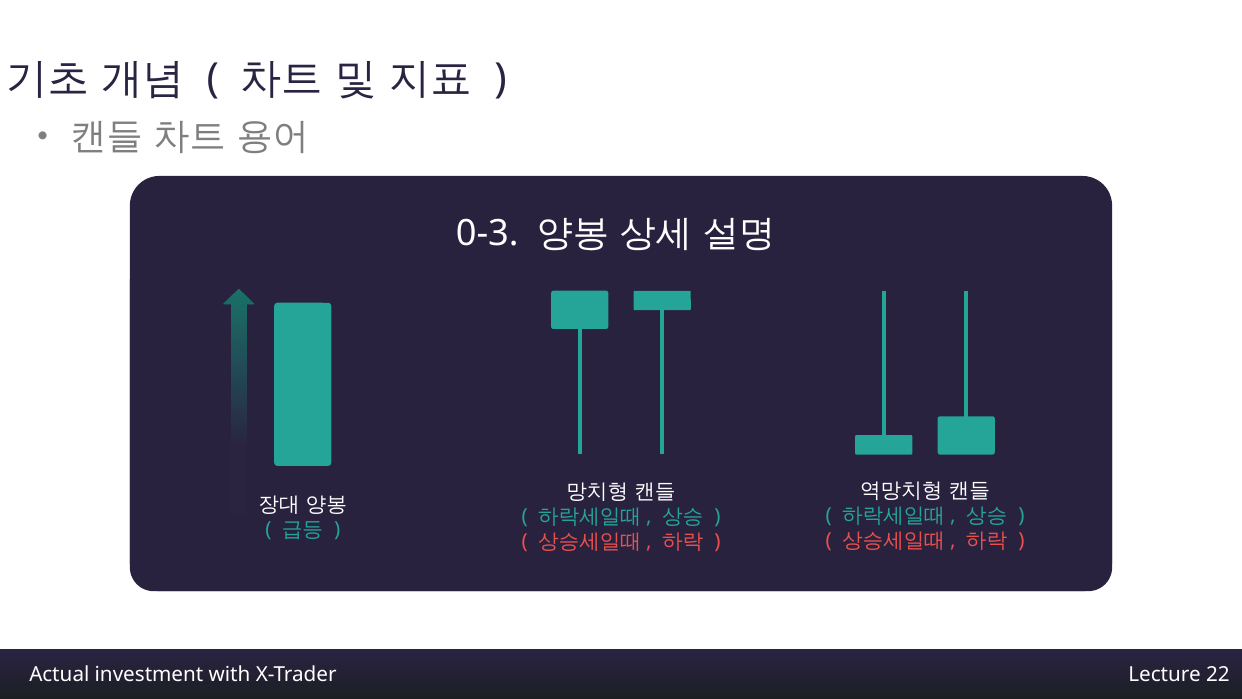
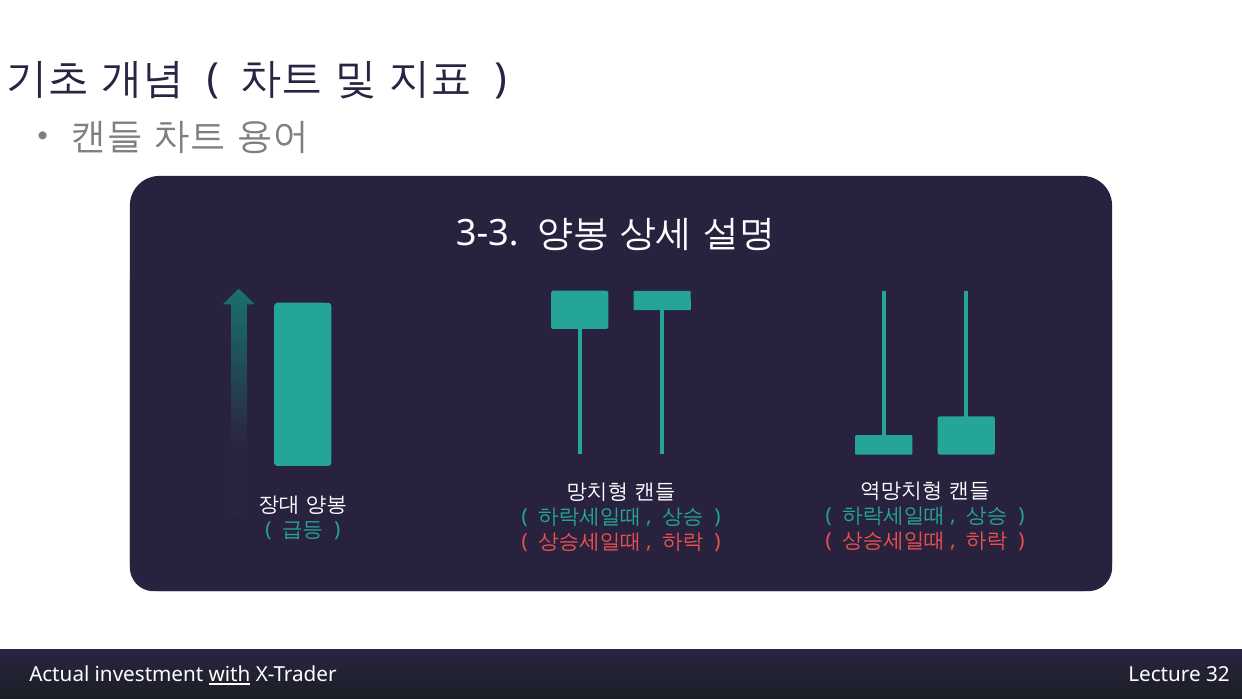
0-3: 0-3 -> 3-3 (487, 233)
with underline: none -> present (230, 675)
22: 22 -> 32 (1218, 675)
